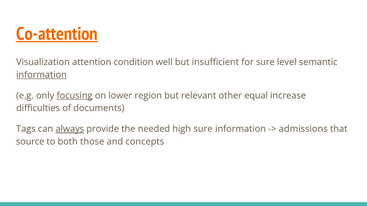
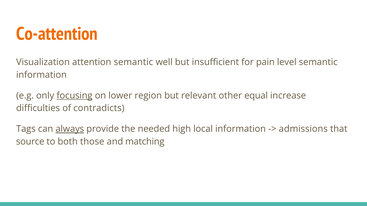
Co-attention underline: present -> none (57, 34)
attention condition: condition -> semantic (133, 62)
for sure: sure -> pain (265, 62)
information underline: present -> none (41, 75)
documents: documents -> contradicts (99, 108)
high sure: sure -> local (203, 129)
concepts: concepts -> matching (145, 142)
